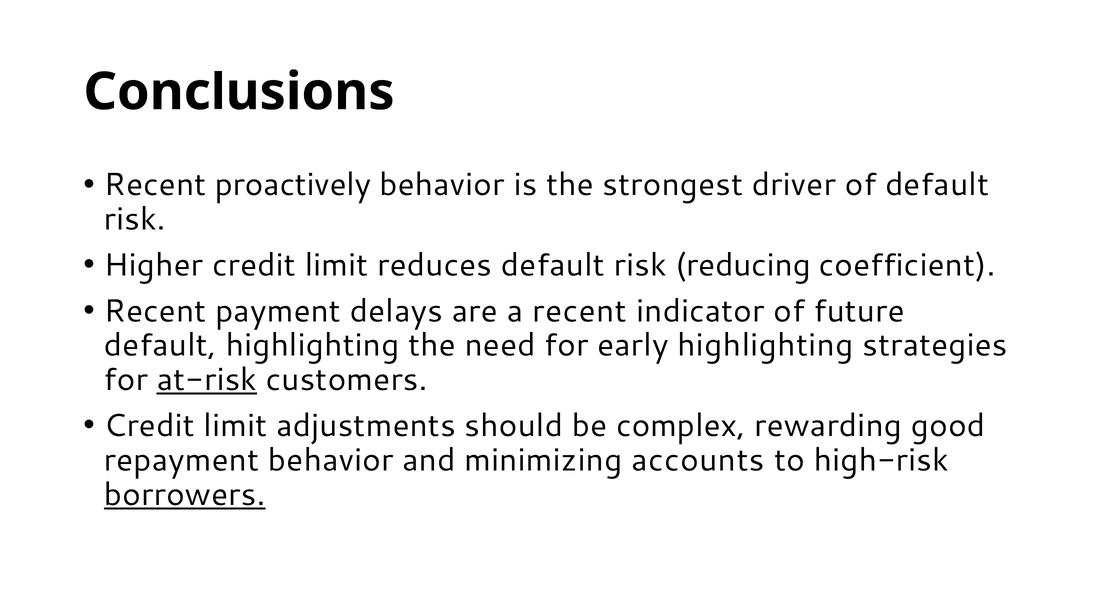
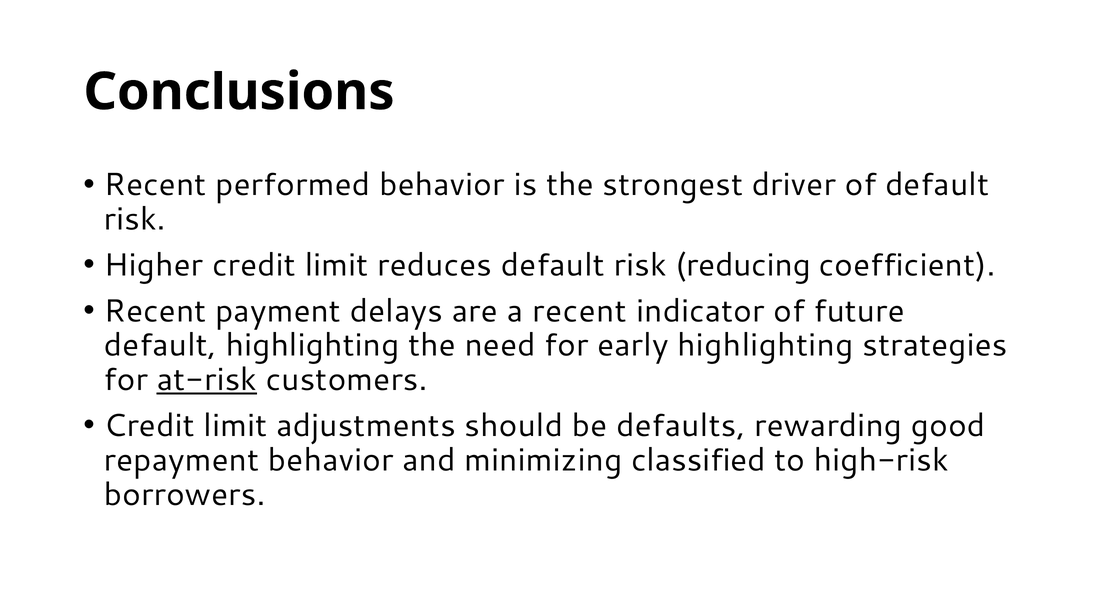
proactively: proactively -> performed (293, 185)
complex: complex -> defaults (681, 426)
accounts: accounts -> classified (698, 460)
borrowers underline: present -> none (185, 495)
